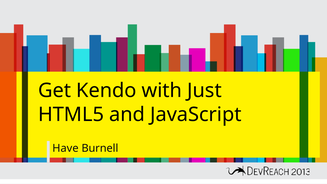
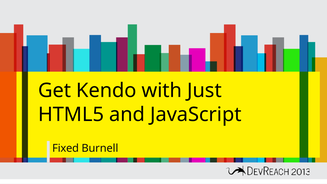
Have: Have -> Fixed (66, 148)
